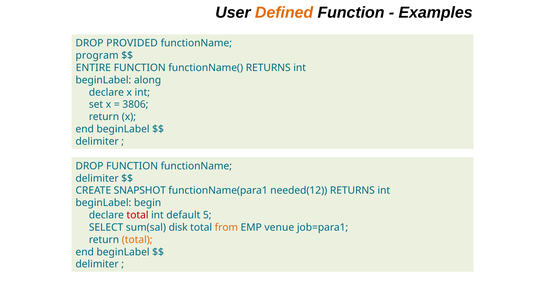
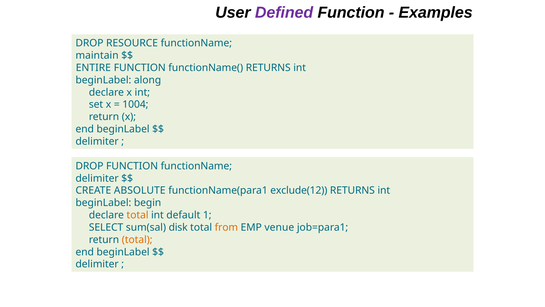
Defined colour: orange -> purple (284, 13)
PROVIDED: PROVIDED -> RESOURCE (132, 43)
program: program -> maintain (97, 55)
3806: 3806 -> 1004 (135, 104)
SNAPSHOT: SNAPSHOT -> ABSOLUTE (140, 190)
needed(12: needed(12 -> exclude(12 (299, 190)
total colour: red -> orange (138, 215)
5: 5 -> 1 (207, 215)
